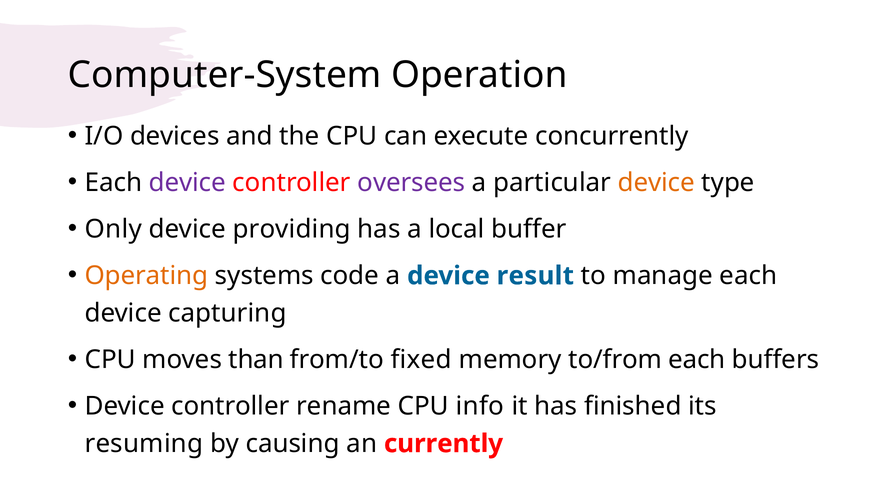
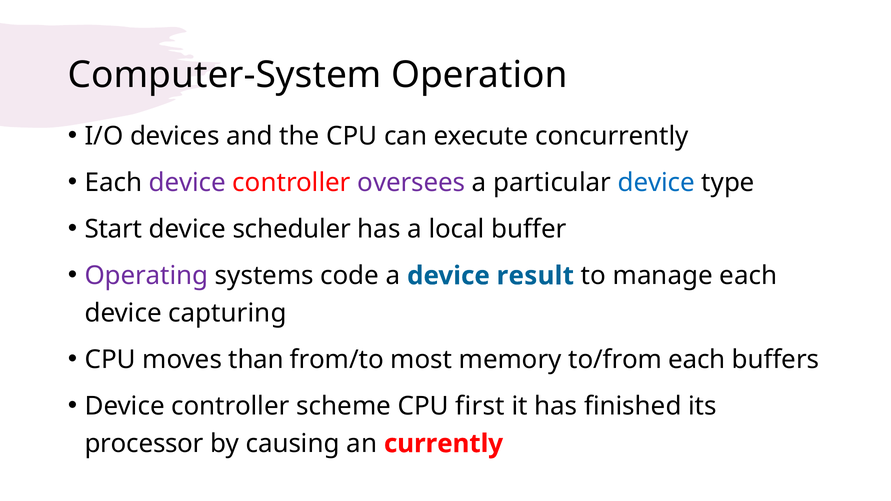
device colour: orange -> blue (656, 183)
Only: Only -> Start (113, 229)
providing: providing -> scheduler (292, 229)
Operating colour: orange -> purple (147, 276)
fixed: fixed -> most (421, 360)
rename: rename -> scheme (344, 406)
info: info -> first (480, 406)
resuming: resuming -> processor (144, 444)
